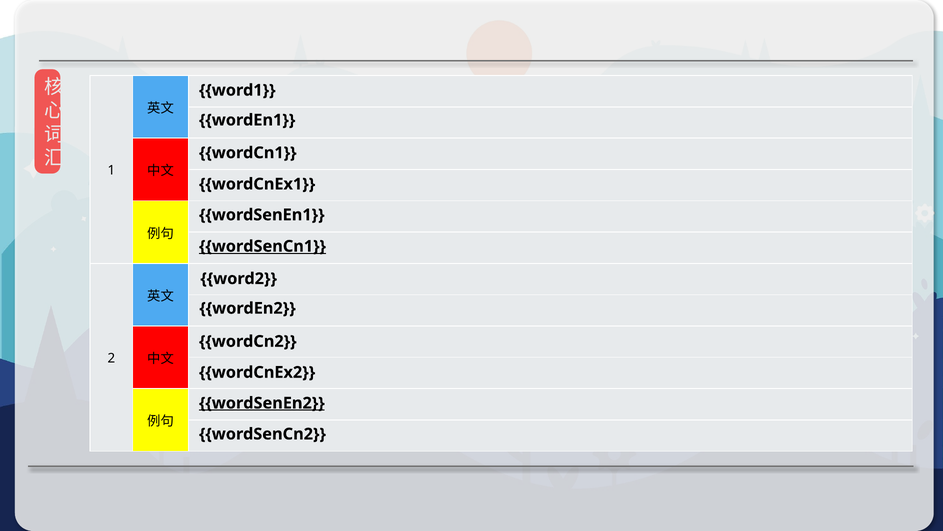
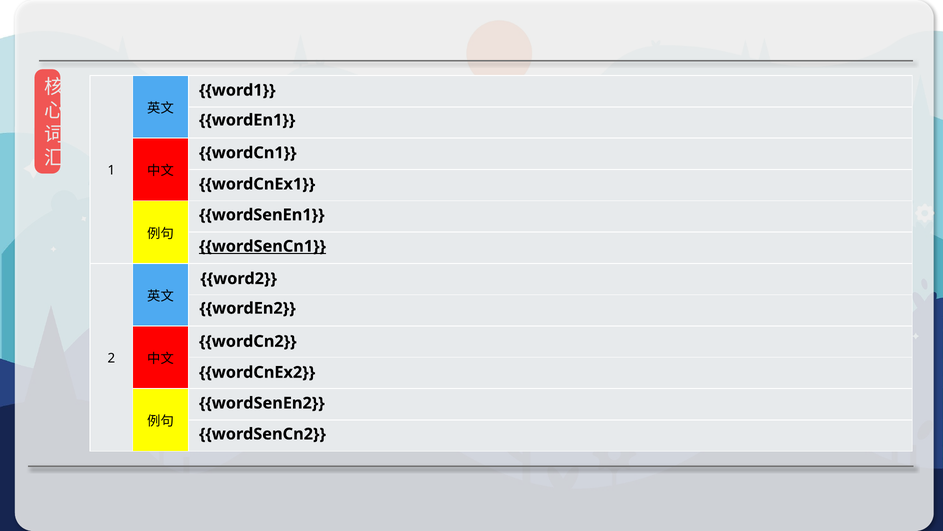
wordSenEn2 underline: present -> none (262, 403)
